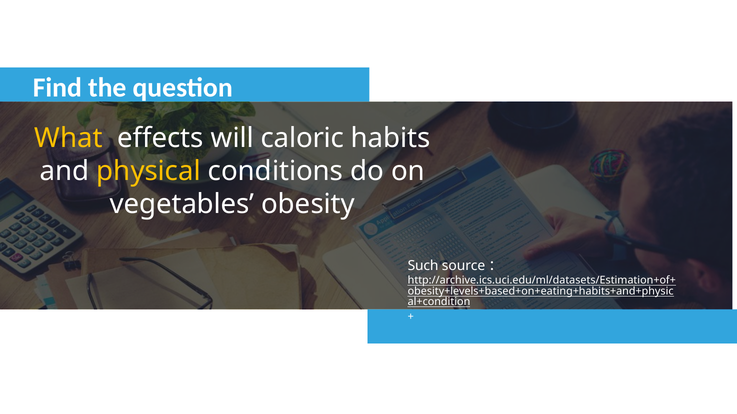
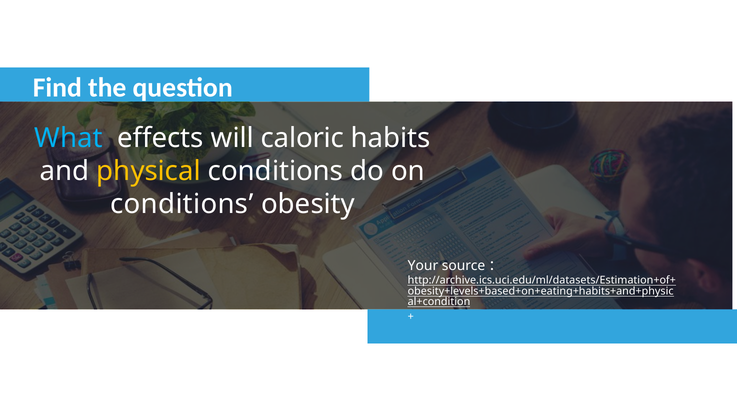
What colour: yellow -> light blue (69, 138)
vegetables: vegetables -> conditions (182, 204)
Such: Such -> Your (423, 266)
